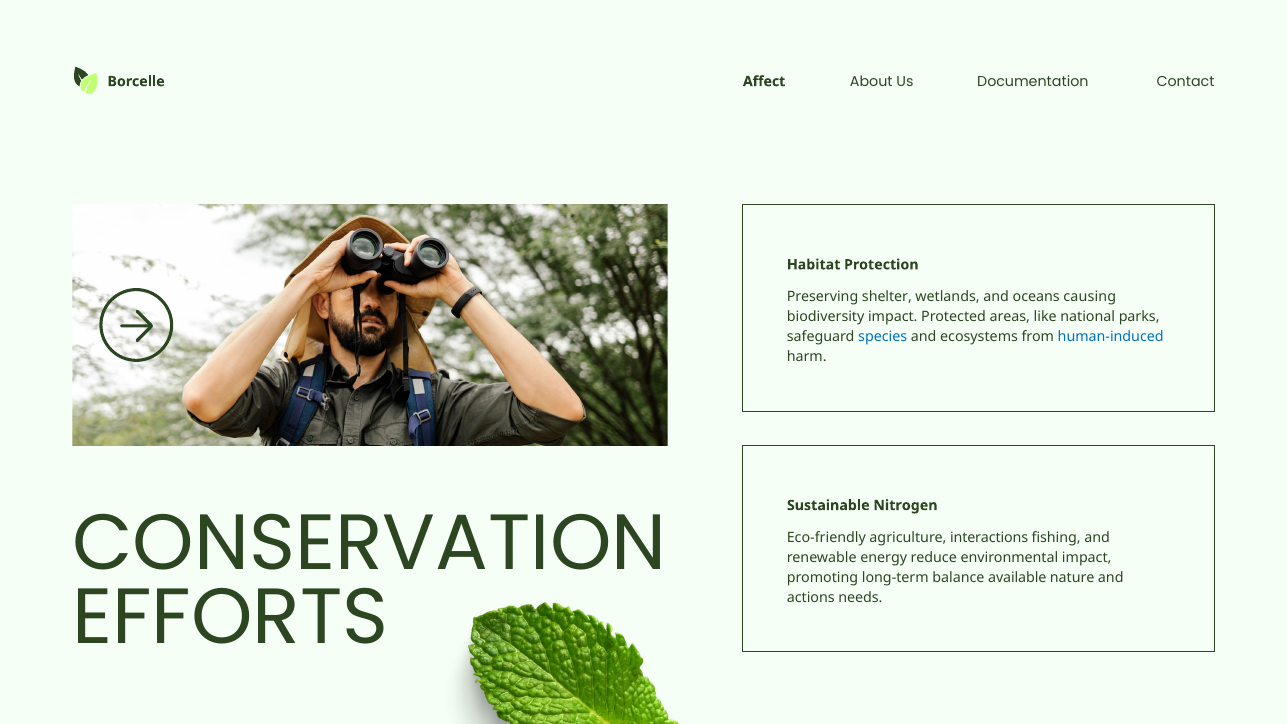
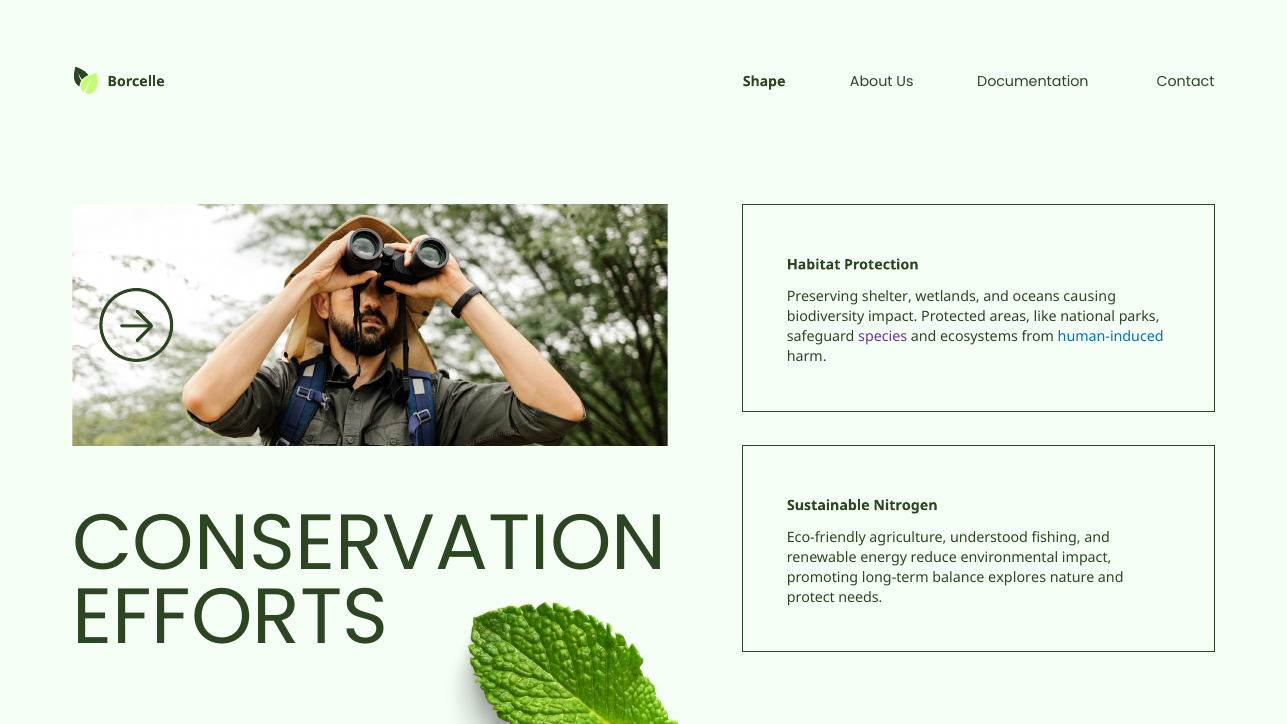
Affect: Affect -> Shape (764, 81)
species colour: blue -> purple (883, 337)
interactions: interactions -> understood (989, 537)
available: available -> explores (1017, 577)
actions: actions -> protect (811, 597)
